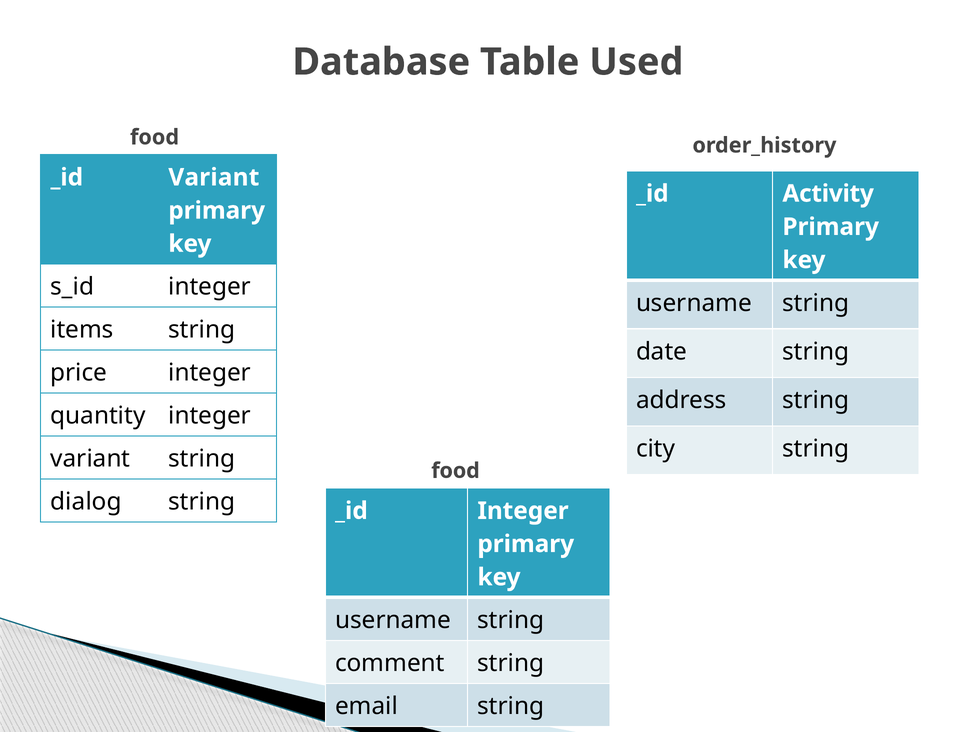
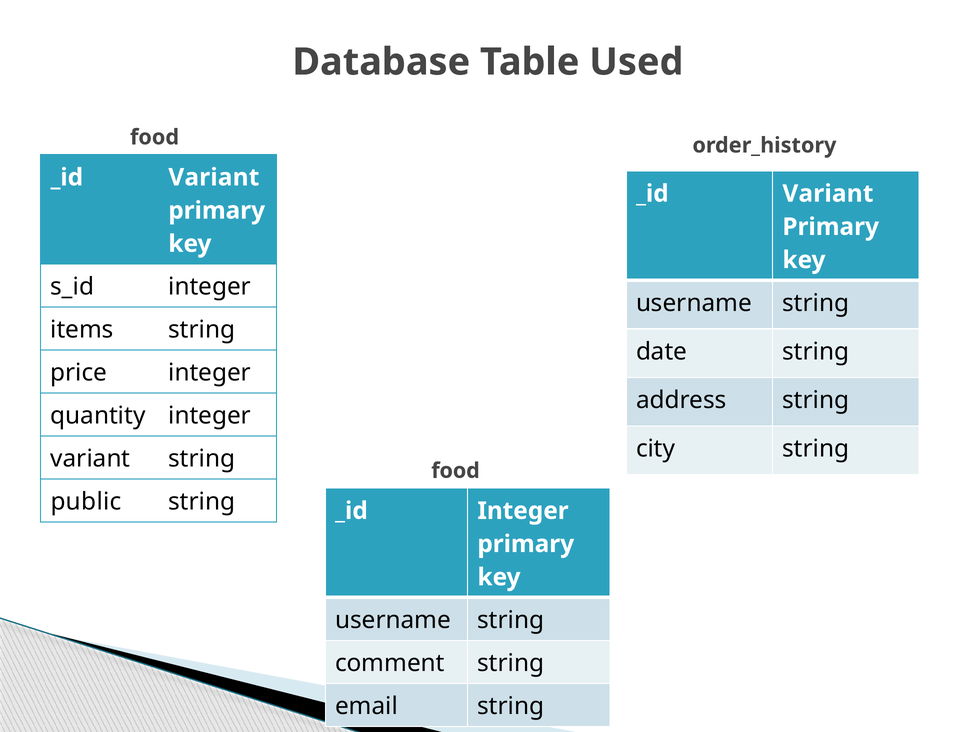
Activity: Activity -> Variant (828, 194)
dialog: dialog -> public (86, 502)
